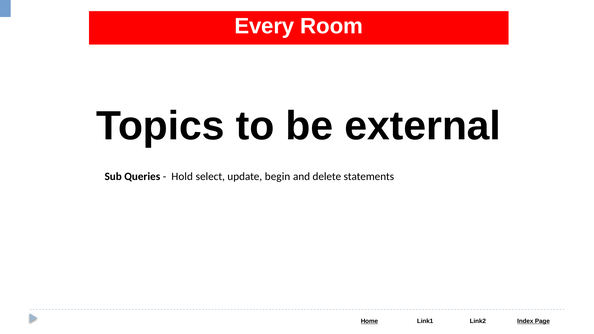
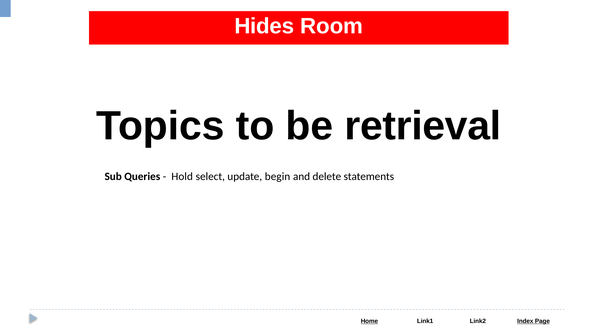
Every: Every -> Hides (264, 26)
external: external -> retrieval (423, 126)
